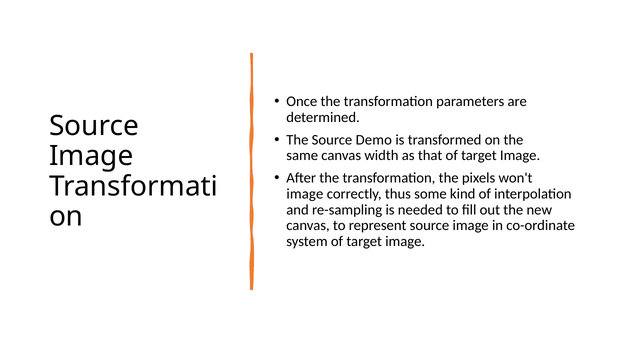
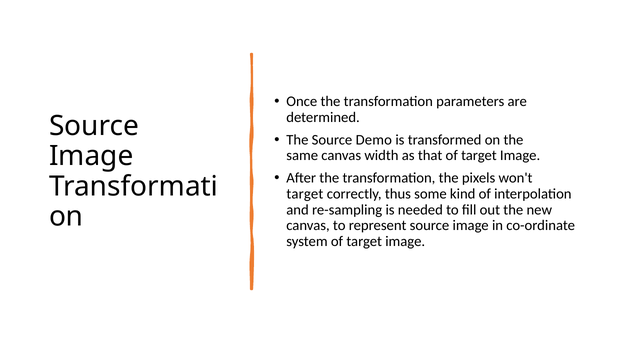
image: image -> target (305, 194)
